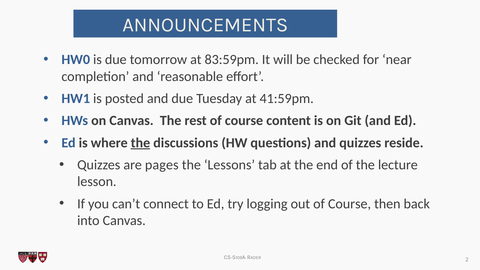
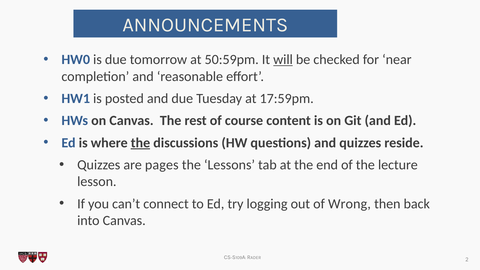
83:59pm: 83:59pm -> 50:59pm (232, 60)
will underline: none -> present (283, 60)
41:59pm: 41:59pm -> 17:59pm (287, 99)
out of Course: Course -> Wrong (349, 204)
